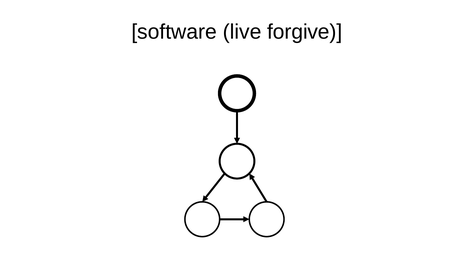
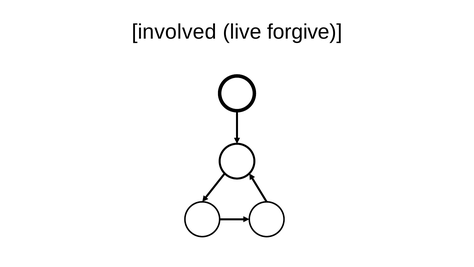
software: software -> involved (174, 32)
